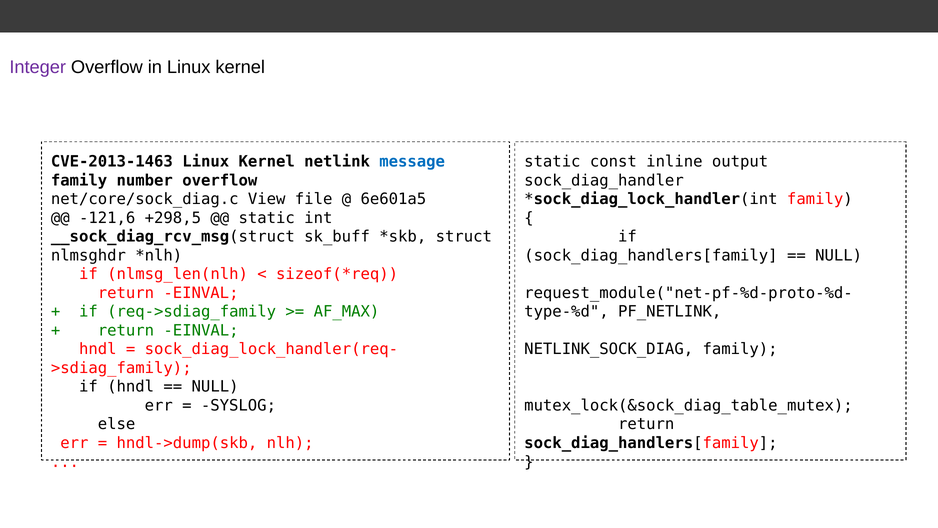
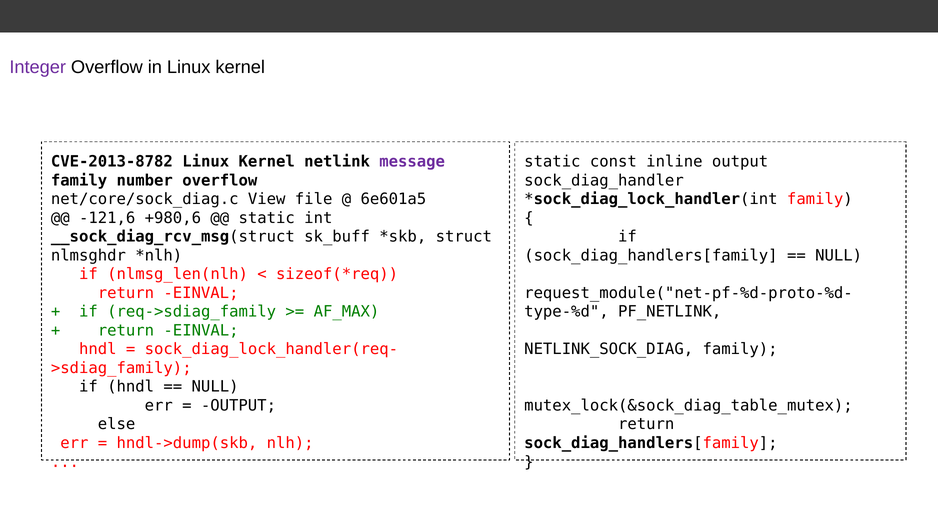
CVE-2013-1463: CVE-2013-1463 -> CVE-2013-8782 (112, 162)
message colour: blue -> purple (412, 162)
+298,5: +298,5 -> +980,6 (173, 218)
SYSLOG: SYSLOG -> OUTPUT (238, 405)
